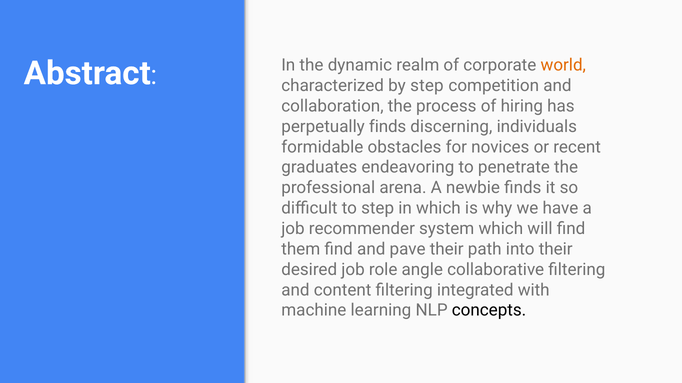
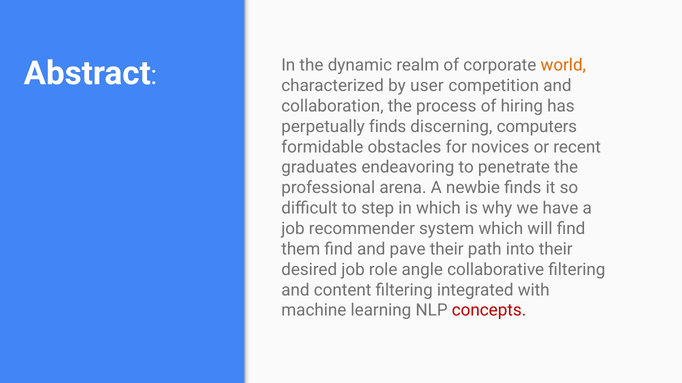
by step: step -> user (427, 86)
individuals: individuals -> computers (537, 127)
concepts colour: black -> red (489, 311)
